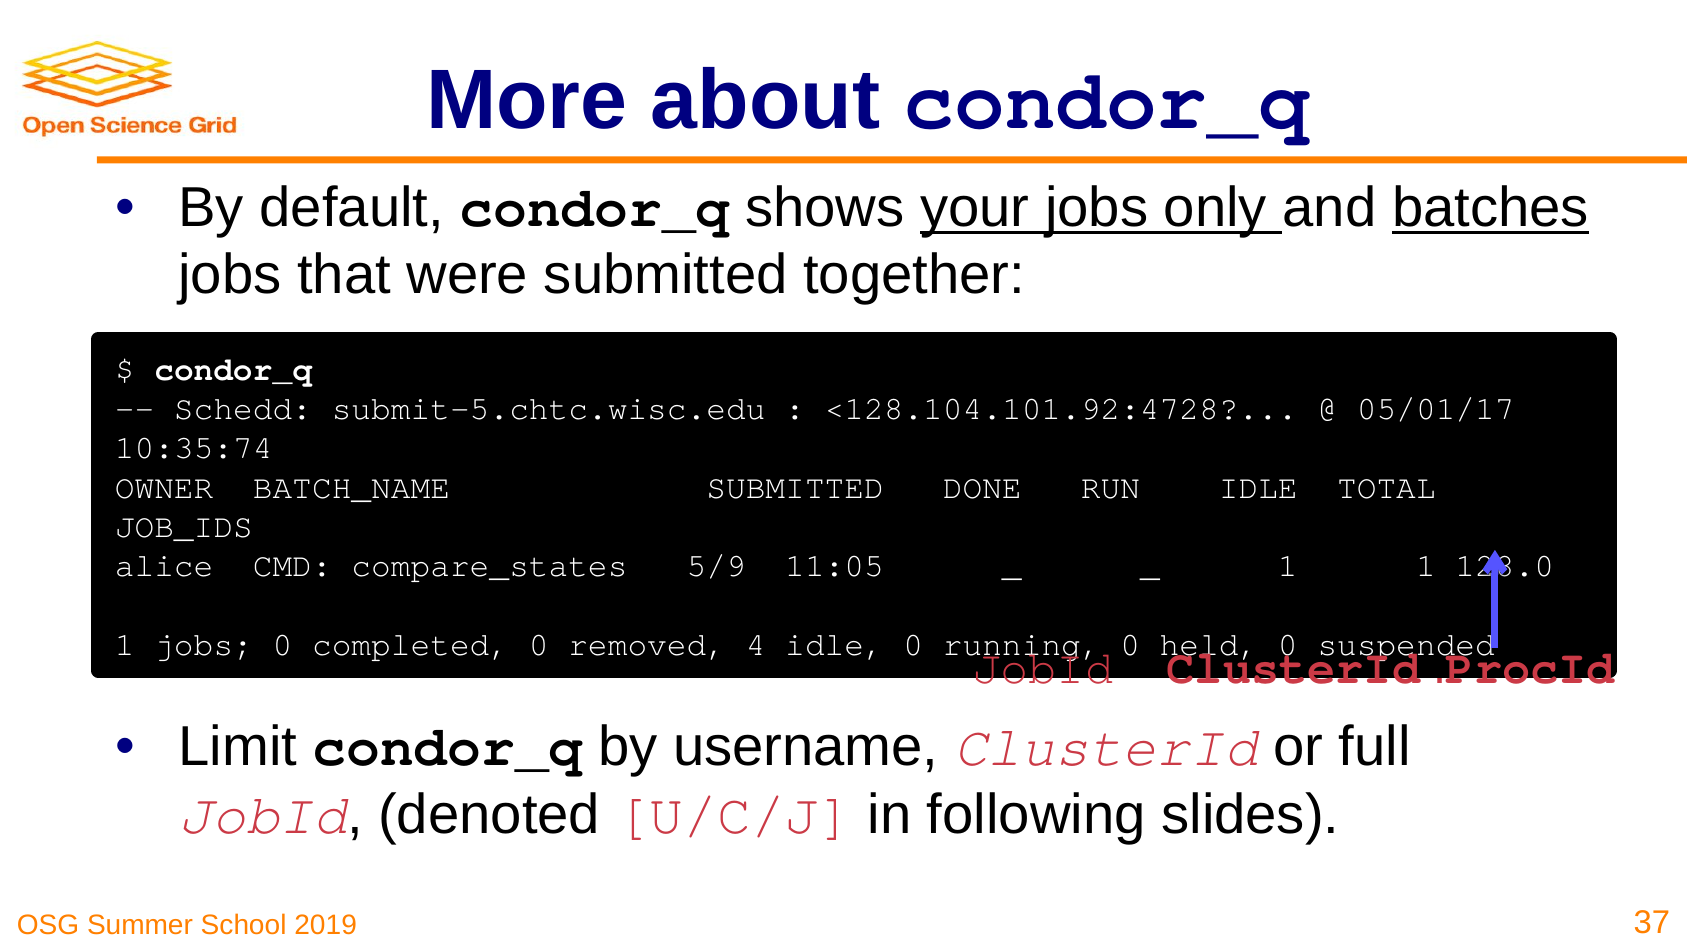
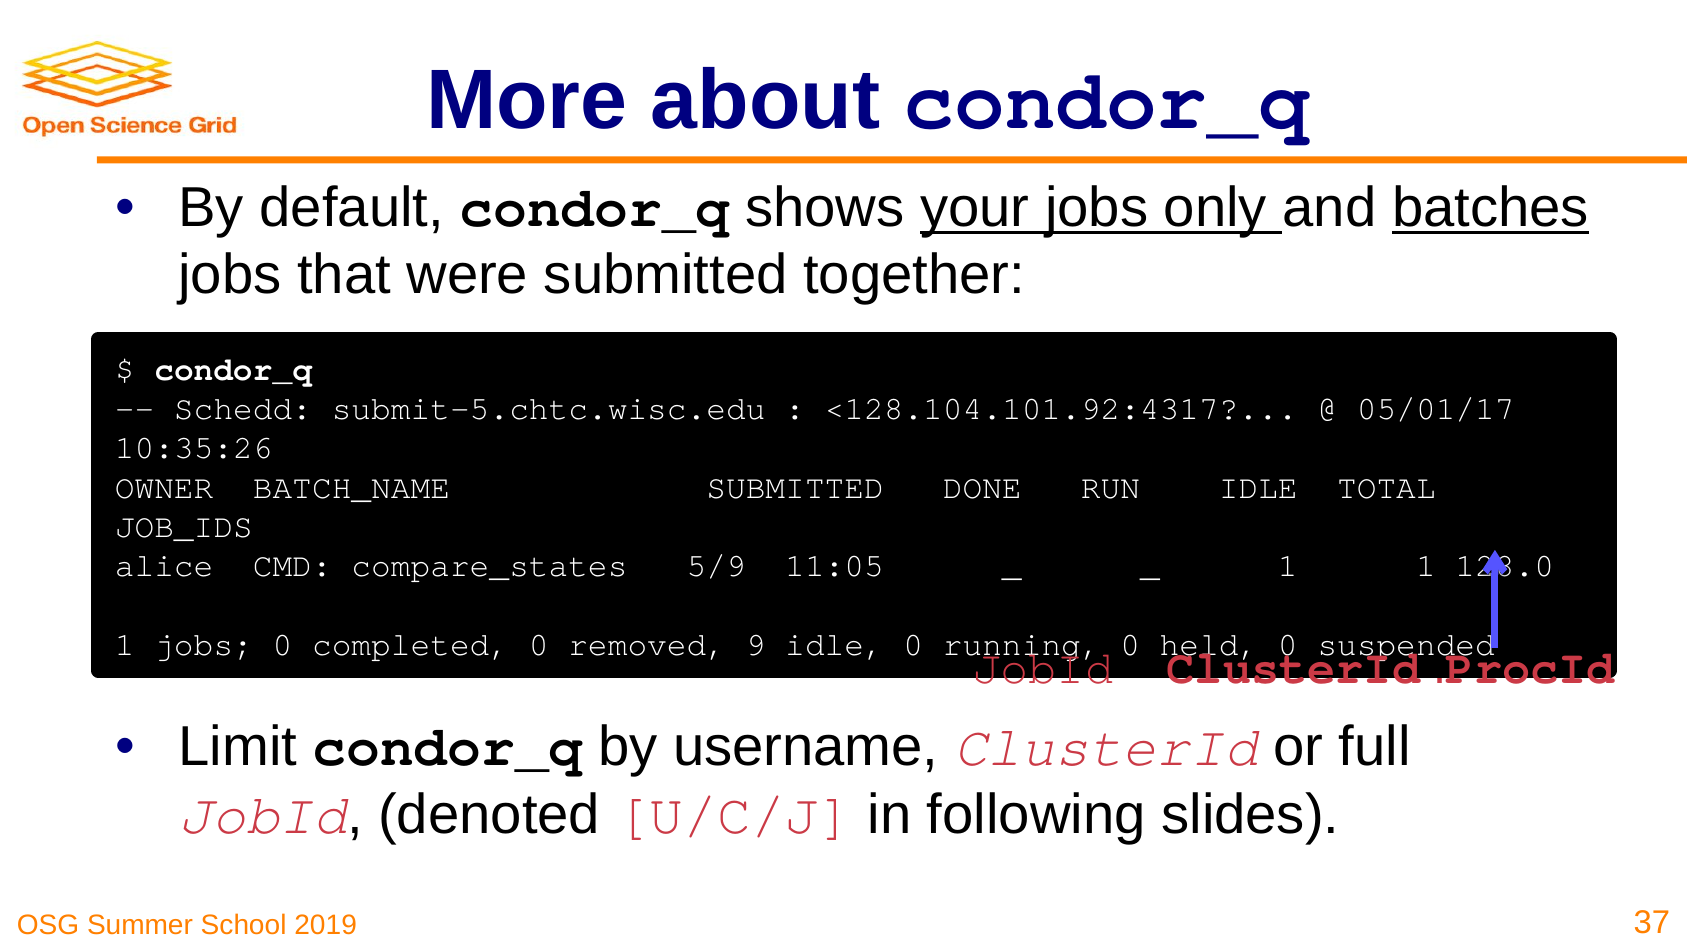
<128.104.101.92:4728: <128.104.101.92:4728 -> <128.104.101.92:4317 (1061, 409)
10:35:74: 10:35:74 -> 10:35:26 (194, 448)
4: 4 -> 9 (756, 645)
